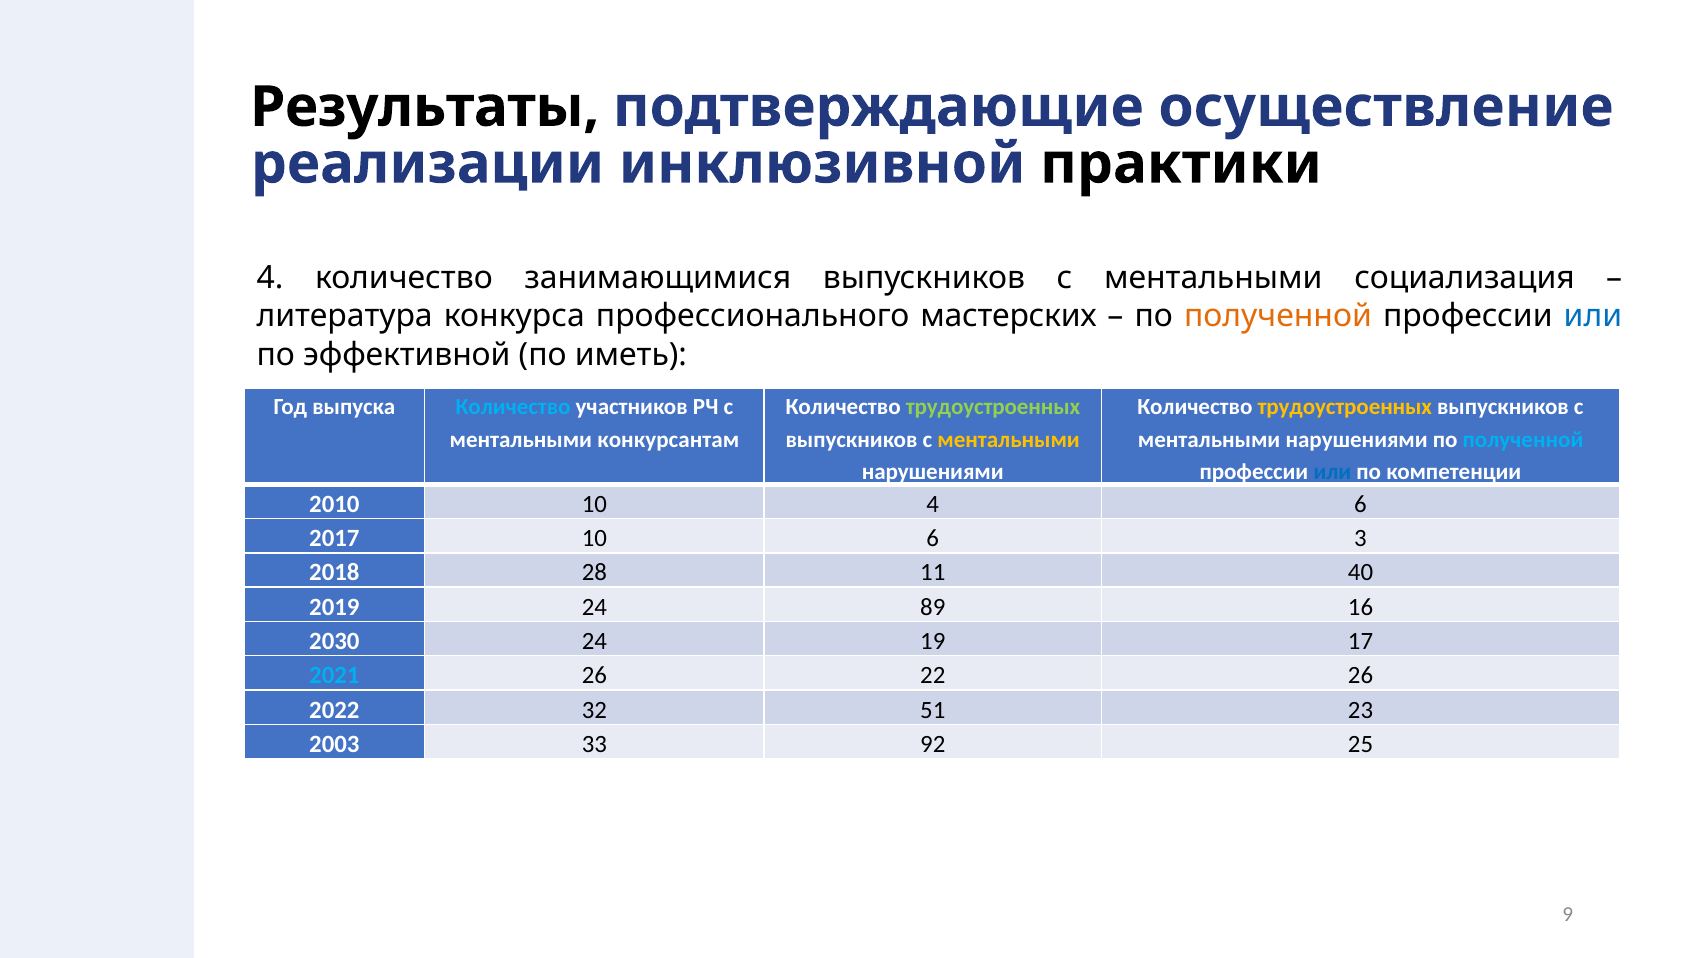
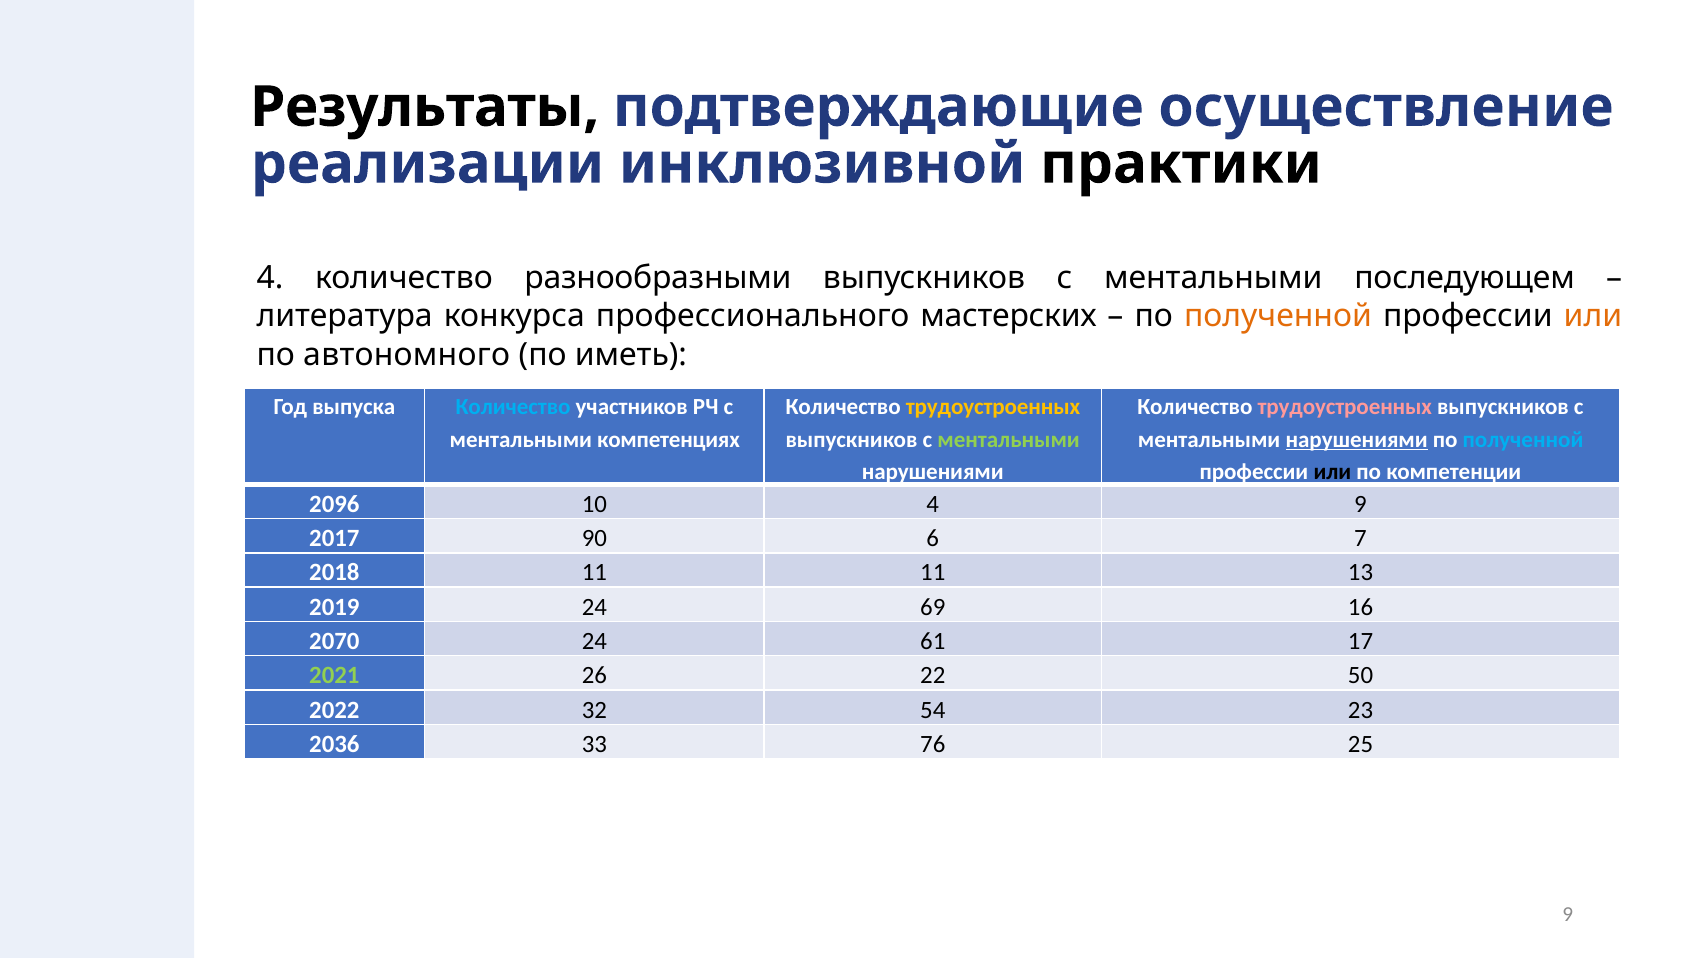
занимающимися: занимающимися -> разнообразными (658, 278)
социализация: социализация -> последующем (1465, 278)
или colour: blue -> orange (1593, 316)
эффективной: эффективной -> автономного (407, 355)
трудоустроенных colour: light green -> yellow (993, 407)
трудоустроенных colour: yellow -> pink (1345, 407)
конкурсантам: конкурсантам -> компетенциях (668, 439)
ментальными colour: yellow -> light green (1009, 439)
нарушениями underline: none -> present (1357, 439)
или colour: blue -> black (1332, 472)
2010: 2010 -> 2096 (334, 504)
4 6: 6 -> 9 (1361, 504)
2017 10: 10 -> 90 (594, 538)
3: 3 -> 7 (1361, 538)
2018 28: 28 -> 11 (594, 573)
40: 40 -> 13 (1361, 573)
89: 89 -> 69 (933, 607)
2030: 2030 -> 2070 (334, 641)
19: 19 -> 61 (933, 641)
2021 colour: light blue -> light green (334, 676)
22 26: 26 -> 50 (1361, 676)
51: 51 -> 54 (933, 710)
2003: 2003 -> 2036 (334, 744)
92: 92 -> 76 (933, 744)
